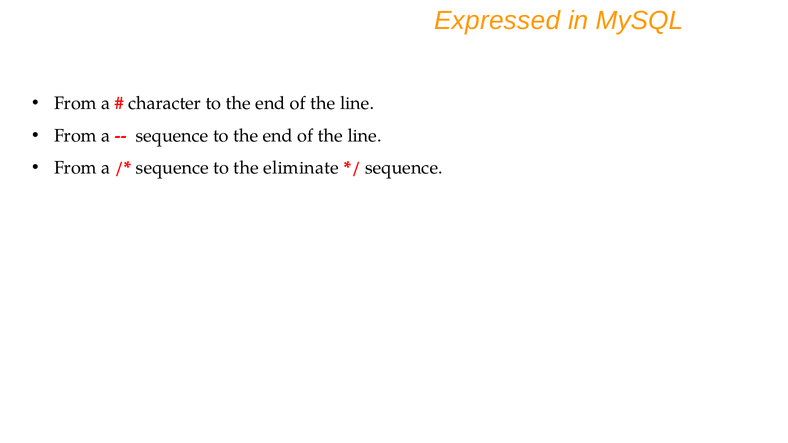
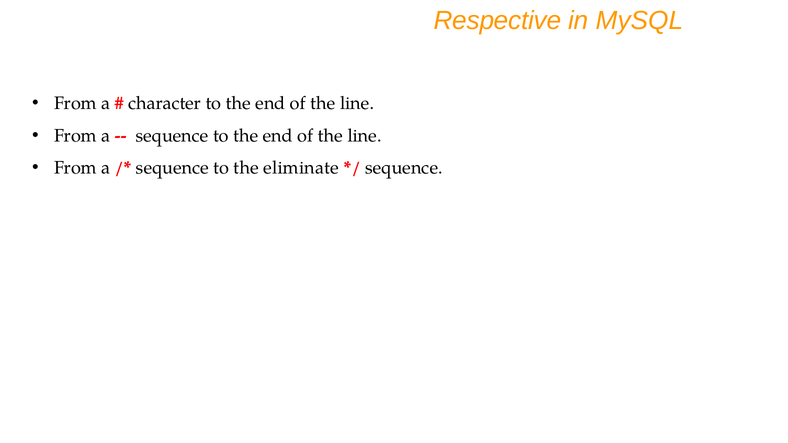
Expressed: Expressed -> Respective (497, 21)
